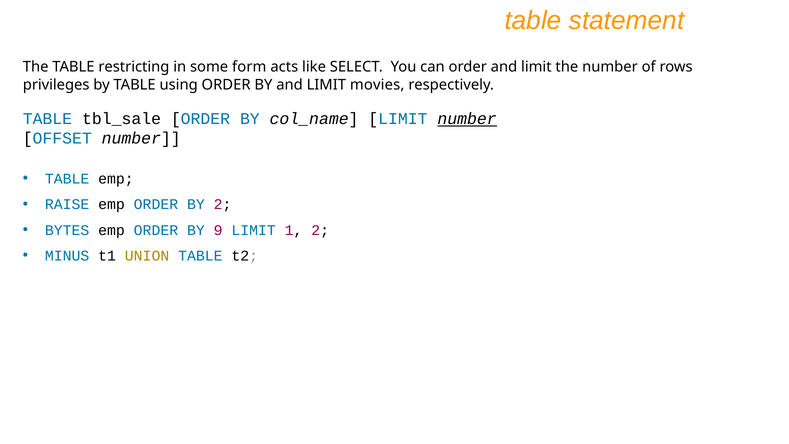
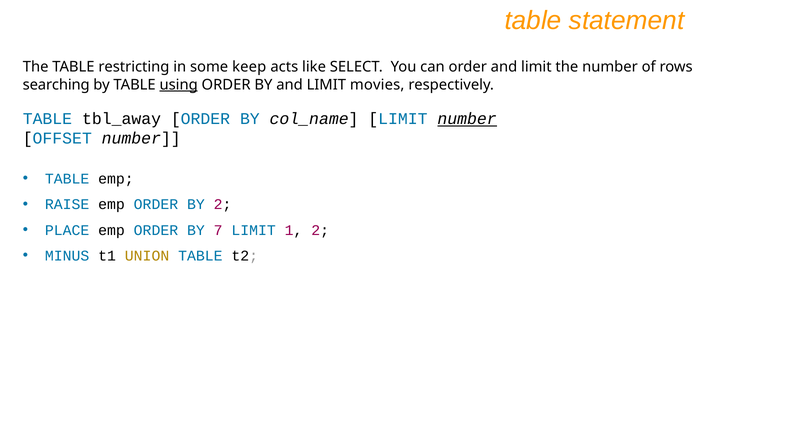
form: form -> keep (249, 67)
privileges: privileges -> searching (56, 85)
using underline: none -> present (179, 85)
tbl_sale: tbl_sale -> tbl_away (122, 119)
BYTES: BYTES -> PLACE (67, 230)
9: 9 -> 7 (218, 230)
